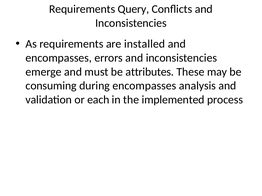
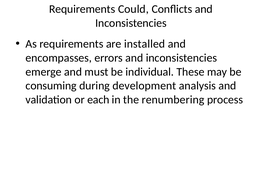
Query: Query -> Could (133, 9)
attributes: attributes -> individual (150, 72)
during encompasses: encompasses -> development (144, 86)
implemented: implemented -> renumbering (173, 100)
